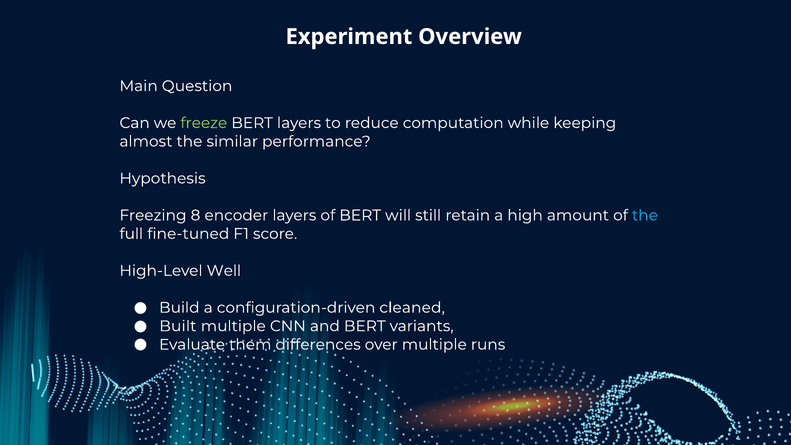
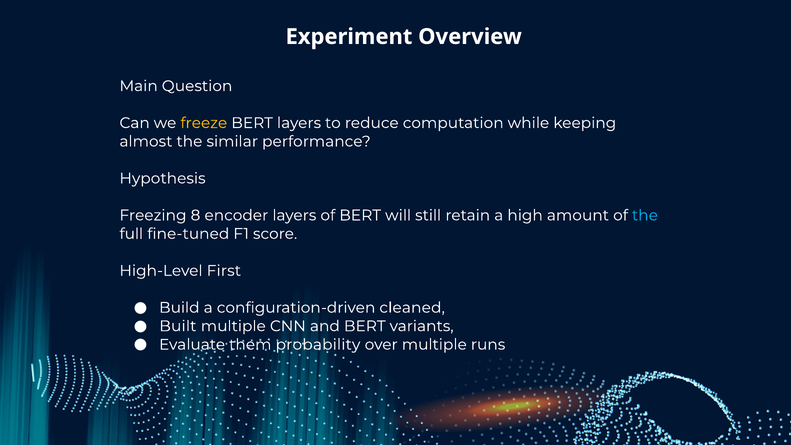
freeze colour: light green -> yellow (204, 123)
Well: Well -> First (224, 271)
differences: differences -> probability (318, 345)
